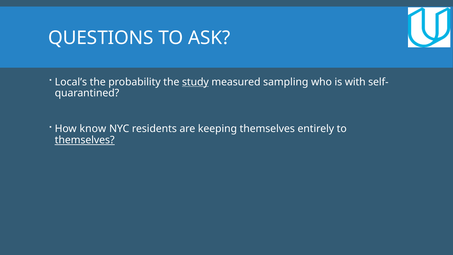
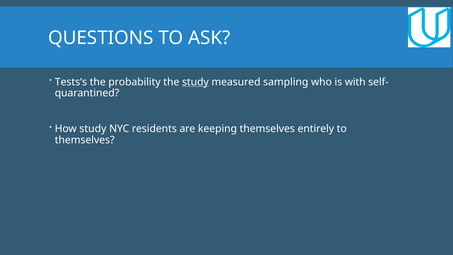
Local’s: Local’s -> Tests’s (71, 82)
How know: know -> study (93, 129)
themselves underline: present -> none (85, 140)
